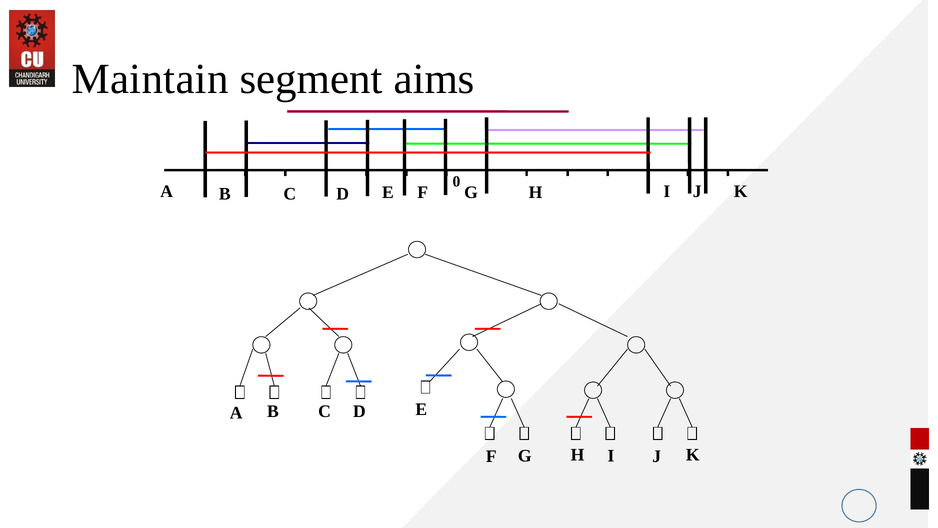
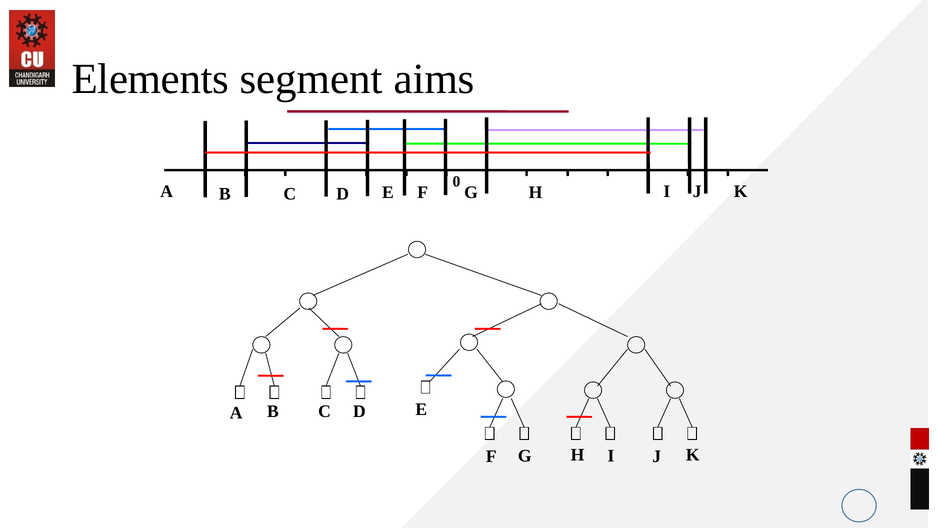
Maintain: Maintain -> Elements (150, 79)
